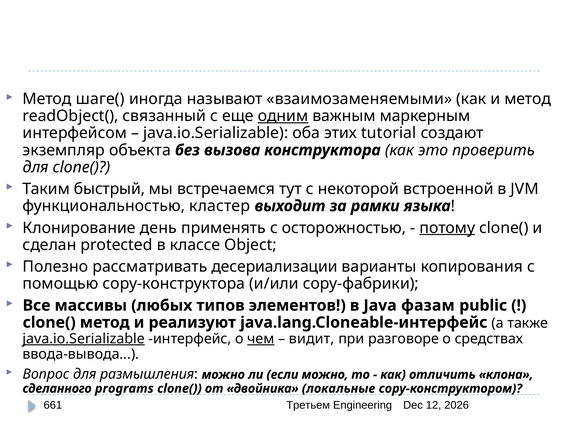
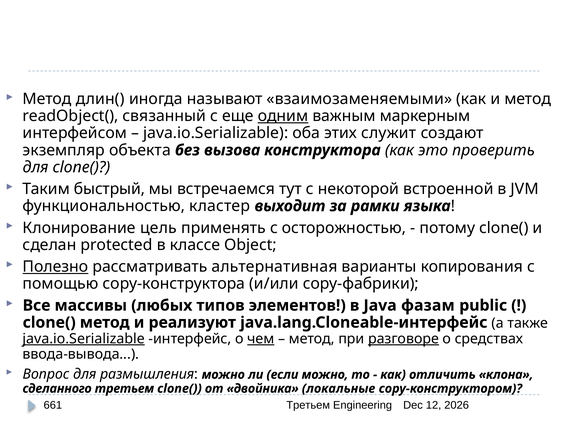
шаге(: шаге( -> длин( (100, 99)
tutorial: tutorial -> служит (389, 133)
день: день -> цель (158, 228)
потому underline: present -> none (447, 228)
Полезно underline: none -> present (55, 267)
десериализации: десериализации -> альтернативная (274, 267)
видит: видит -> метод (312, 339)
разговоре underline: none -> present (403, 339)
сделанного programs: programs -> третьем (124, 389)
